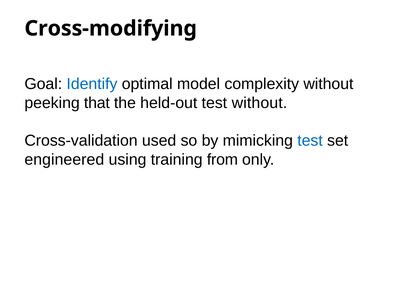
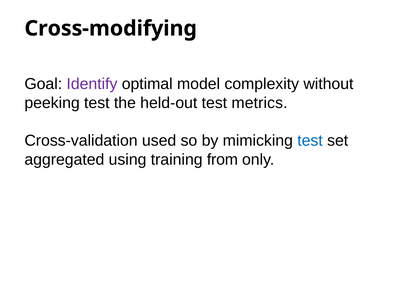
Identify colour: blue -> purple (92, 84)
peeking that: that -> test (97, 103)
test without: without -> metrics (260, 103)
engineered: engineered -> aggregated (64, 160)
